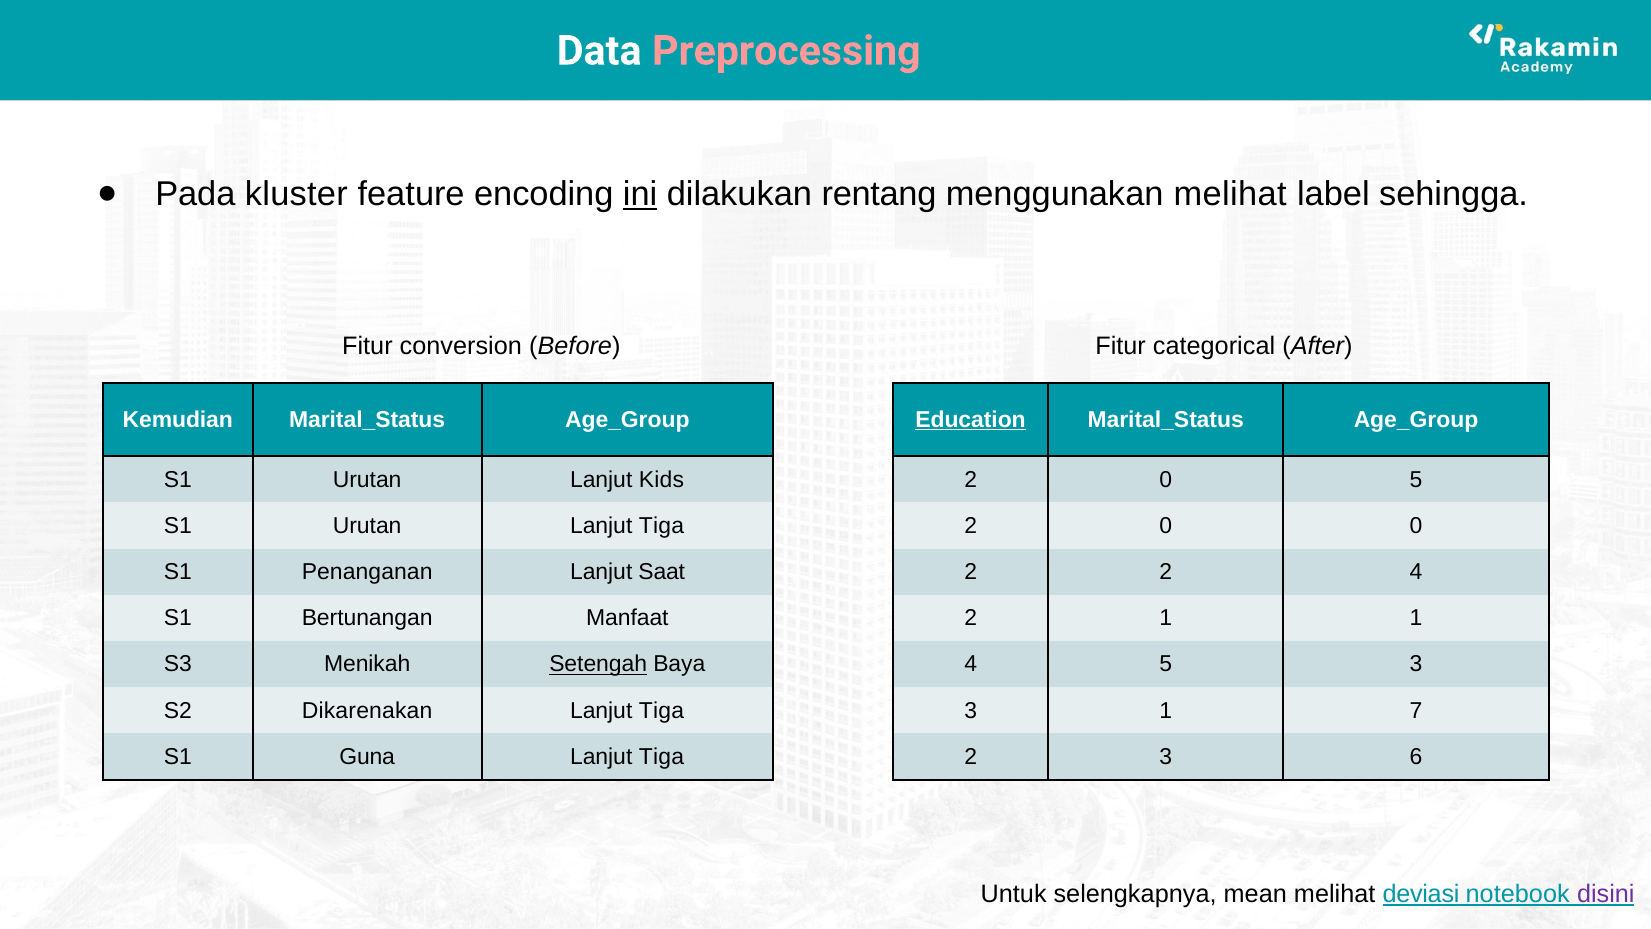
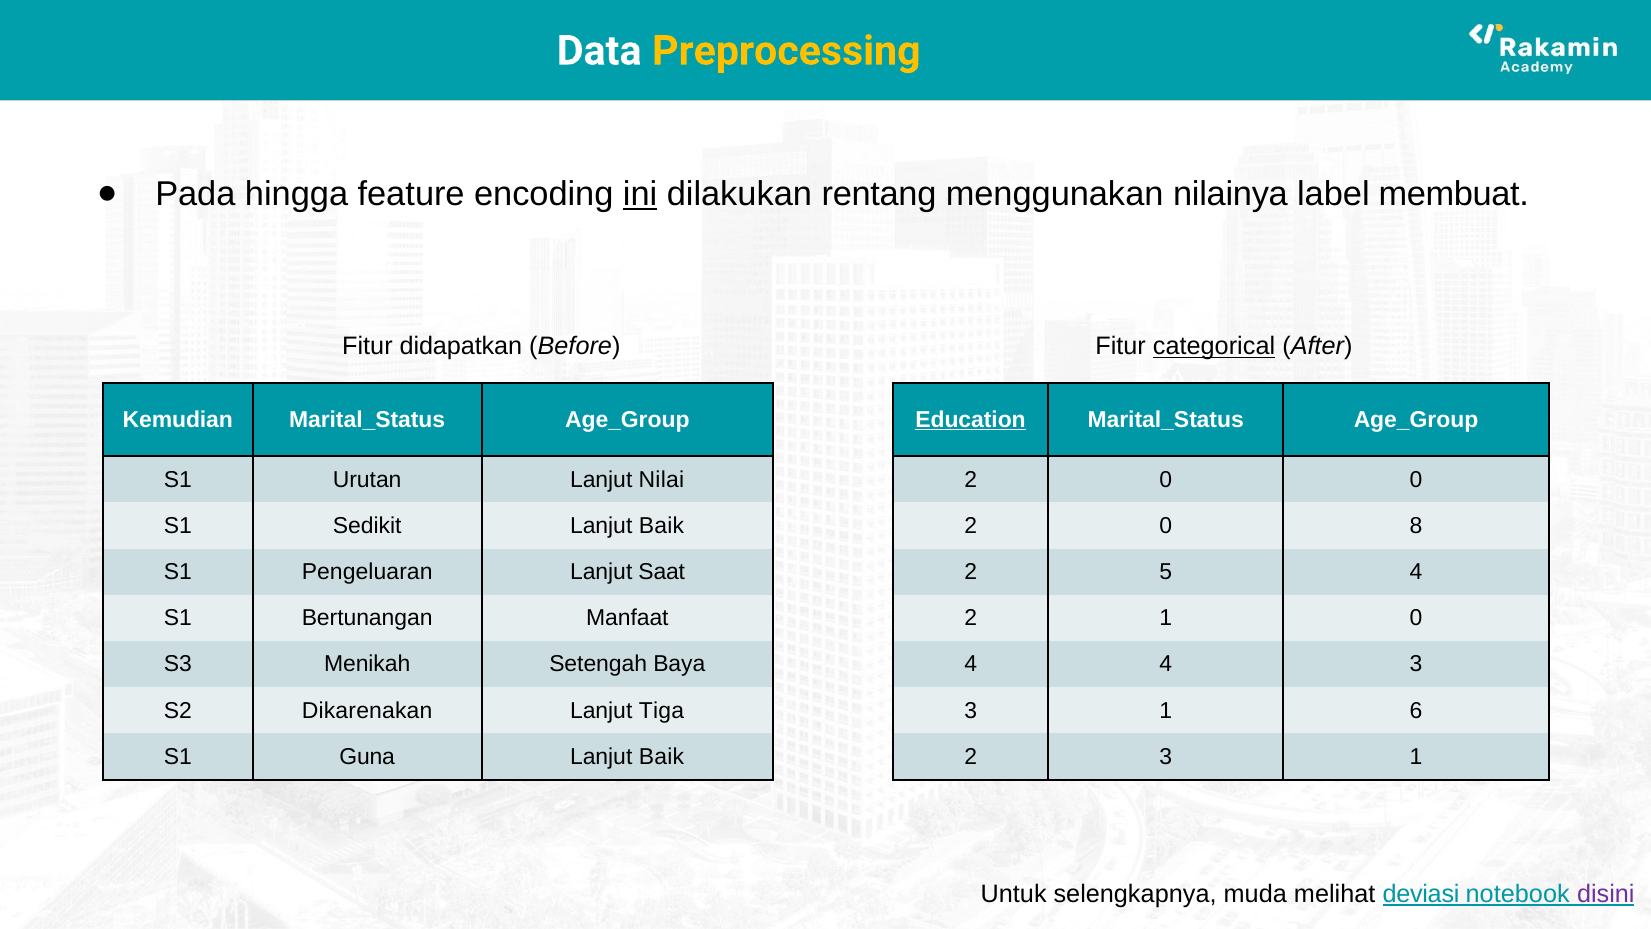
Preprocessing colour: pink -> yellow (786, 51)
kluster: kluster -> hingga (297, 194)
menggunakan melihat: melihat -> nilainya (1230, 194)
sehingga: sehingga -> membuat (1454, 194)
conversion: conversion -> didapatkan (461, 347)
categorical underline: none -> present (1214, 347)
Kids: Kids -> Nilai (661, 479)
0 5: 5 -> 0 (1416, 479)
Urutan: Urutan -> Sedikit (367, 526)
Tiga: Tiga -> Baik (661, 526)
0 0: 0 -> 8 (1416, 526)
Penanganan: Penanganan -> Pengeluaran (367, 572)
2 2: 2 -> 5 (1166, 572)
1 1: 1 -> 0 (1416, 618)
Setengah underline: present -> none (598, 664)
4 5: 5 -> 4 (1166, 664)
7: 7 -> 6 (1416, 710)
Tiga: Tiga -> Baik (661, 757)
2 3 6: 6 -> 1 (1416, 757)
mean: mean -> muda (1255, 894)
